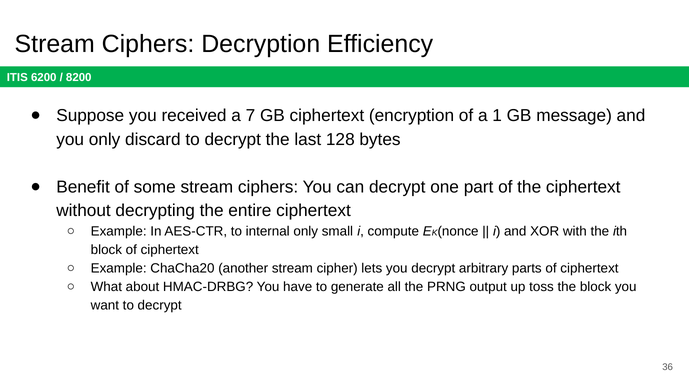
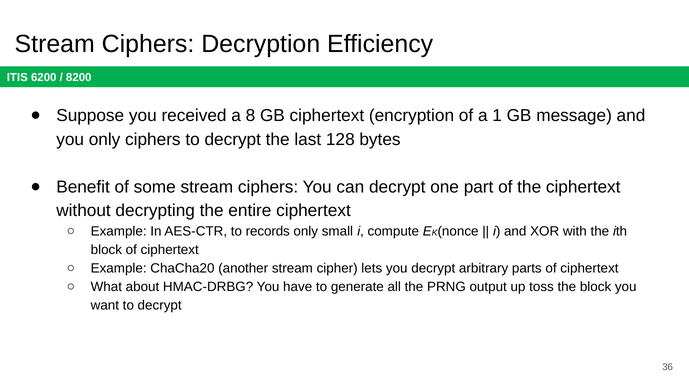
7: 7 -> 8 (250, 115)
only discard: discard -> ciphers (153, 139)
internal: internal -> records (268, 231)
